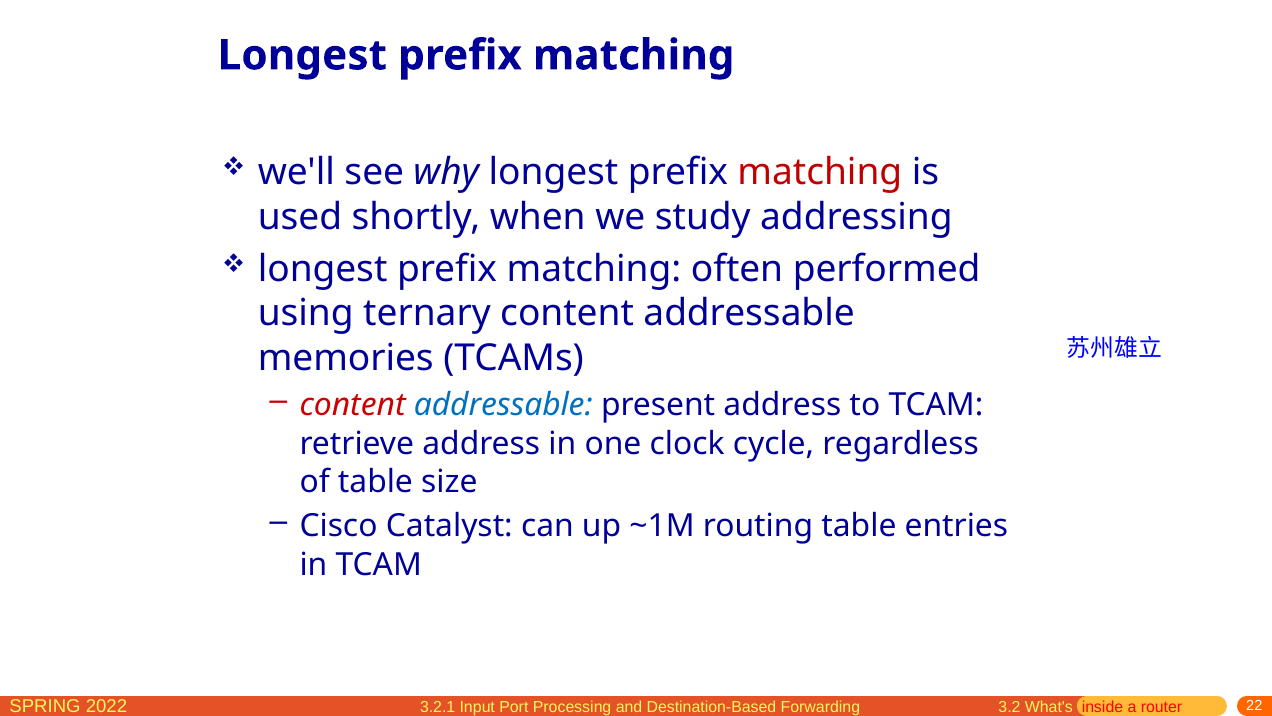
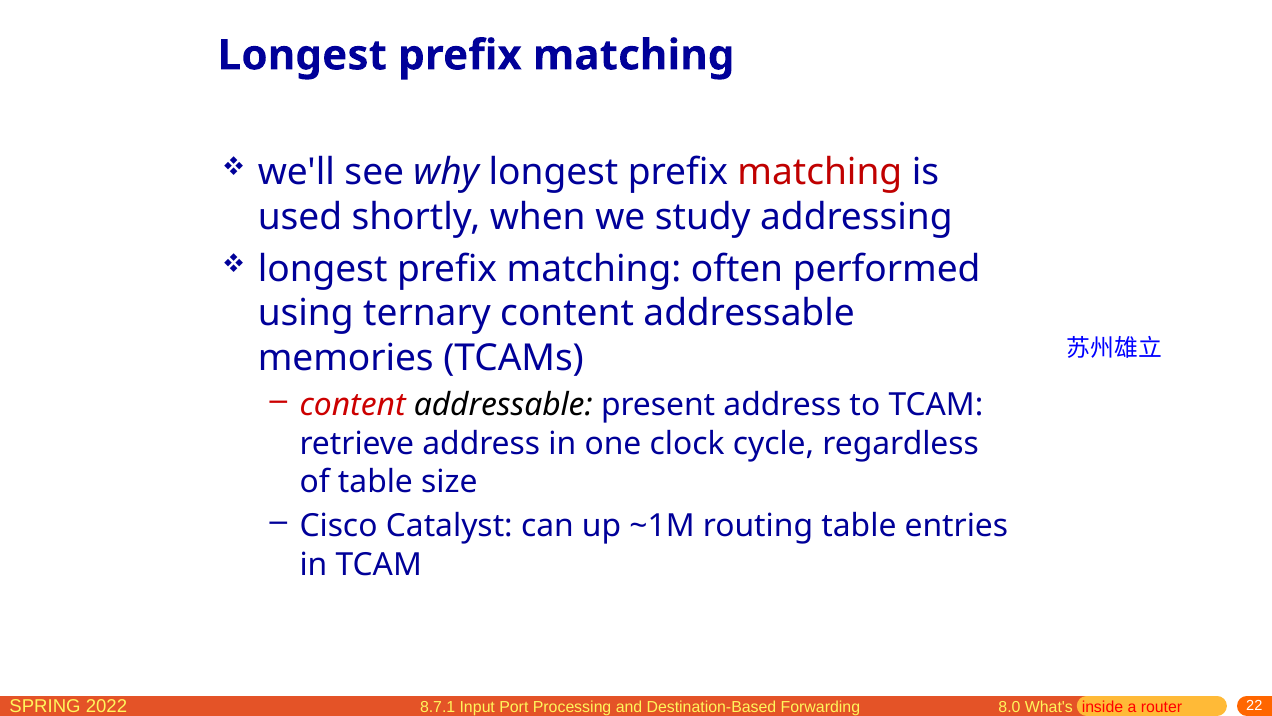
addressable colour: blue -> black (503, 405)
3.2.1: 3.2.1 -> 8.7.1 (438, 706)
3.2: 3.2 -> 8.0 (1009, 706)
